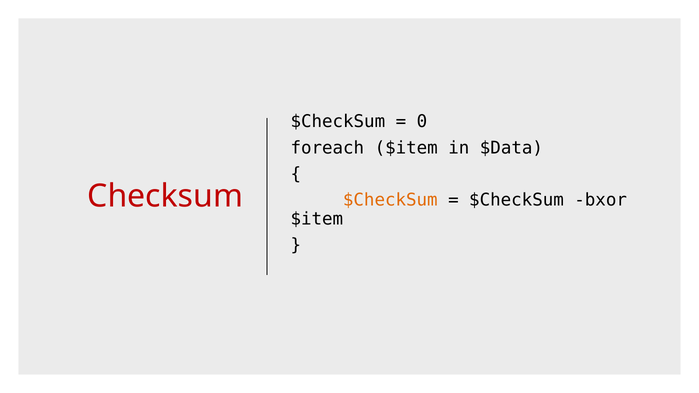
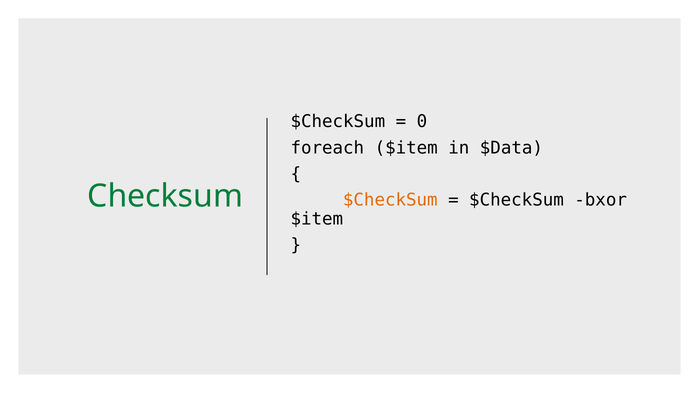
Checksum colour: red -> green (165, 196)
